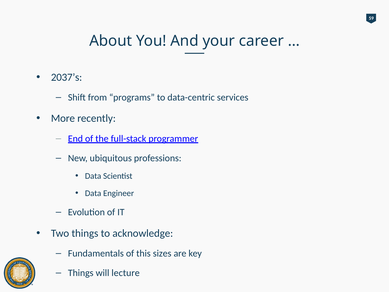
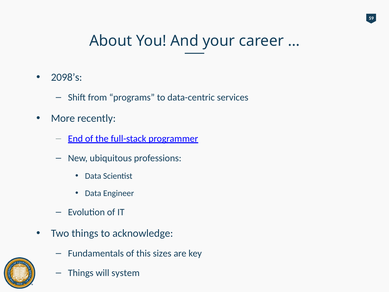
2037’s: 2037’s -> 2098’s (67, 77)
lecture: lecture -> system (126, 273)
